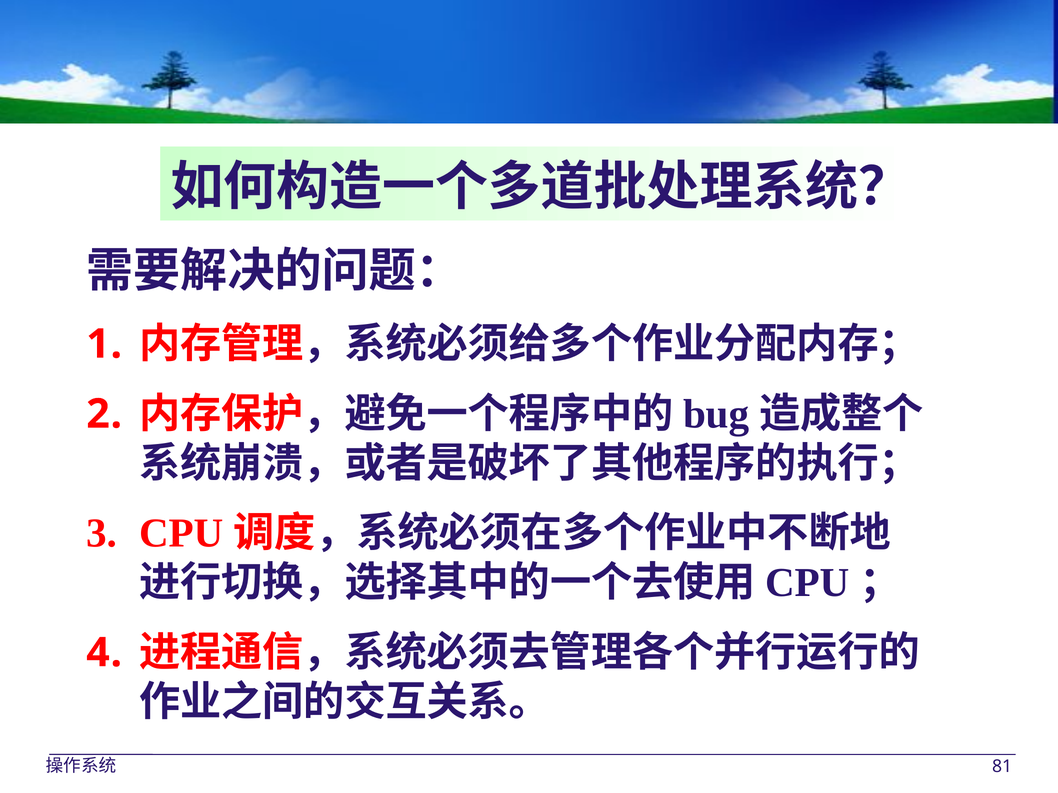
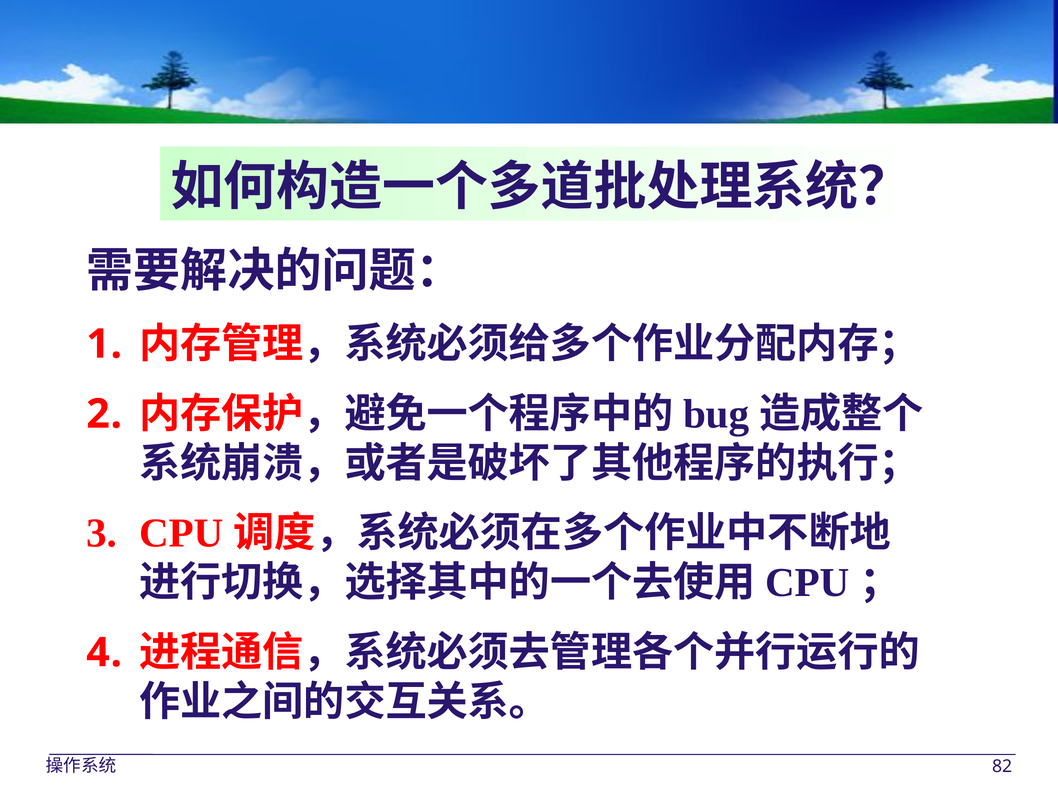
81: 81 -> 82 (1002, 767)
